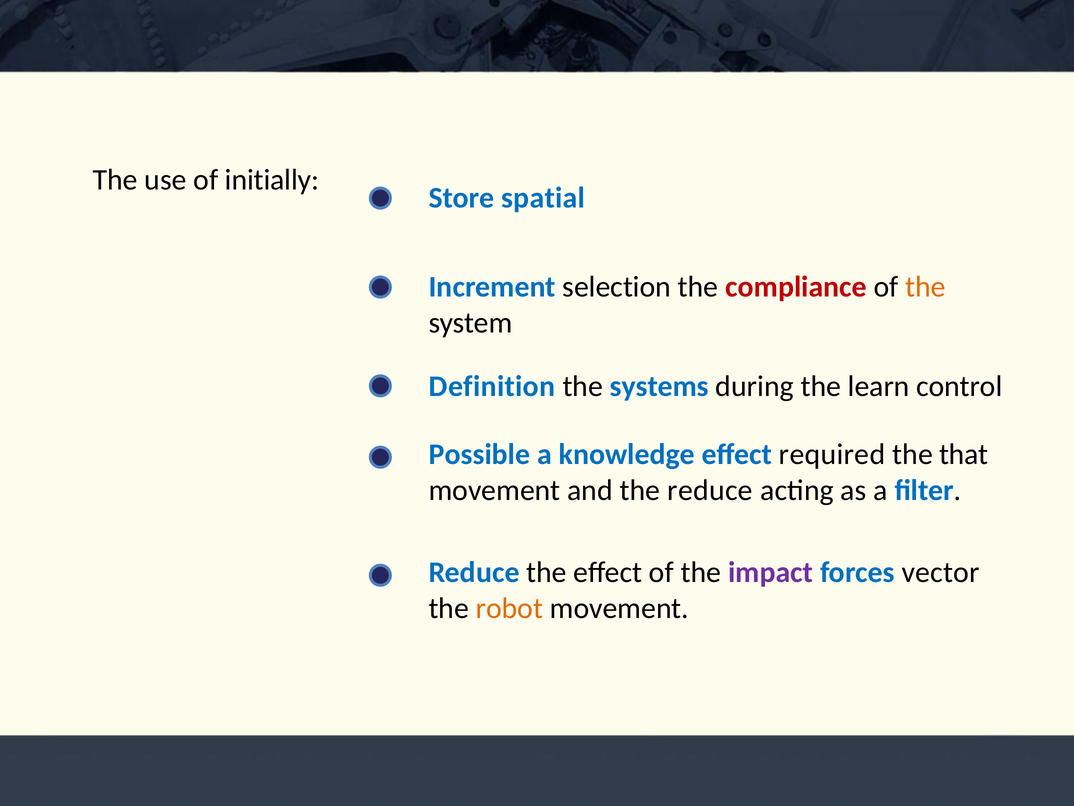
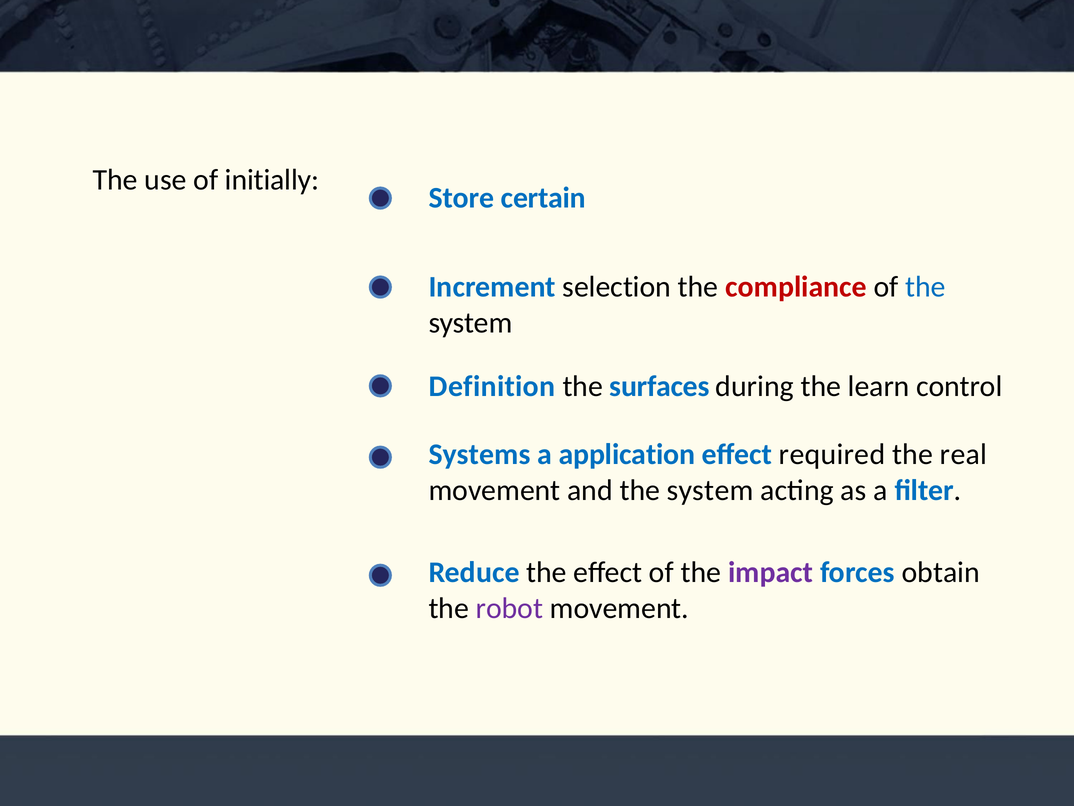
spatial: spatial -> certain (543, 198)
the colour: orange -> blue (925, 287)
systems: systems -> surfaces (659, 386)
Possible: Possible -> Systems (480, 454)
knowledge: knowledge -> application (627, 454)
that: that -> real (964, 454)
and the reduce: reduce -> system (710, 490)
vector: vector -> obtain (941, 572)
robot colour: orange -> purple (509, 608)
